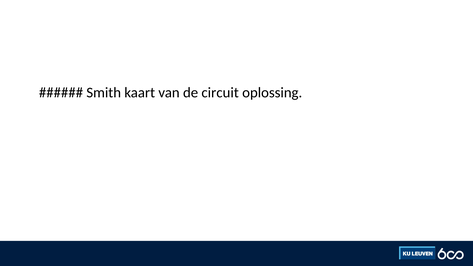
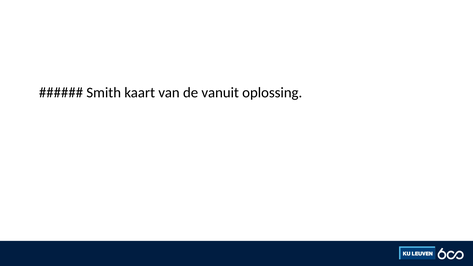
circuit: circuit -> vanuit (220, 93)
